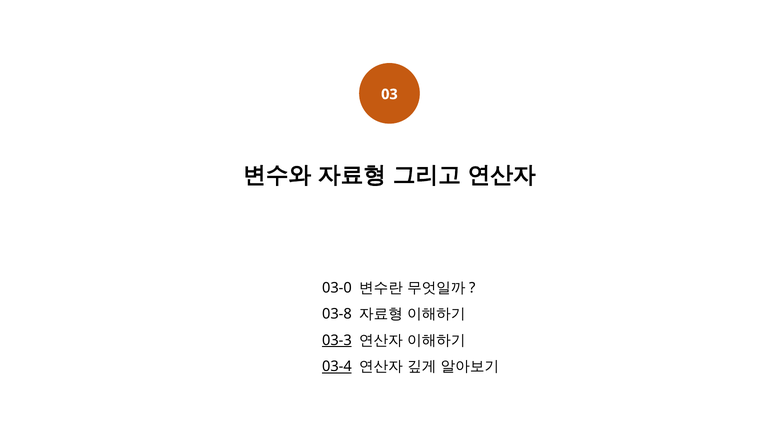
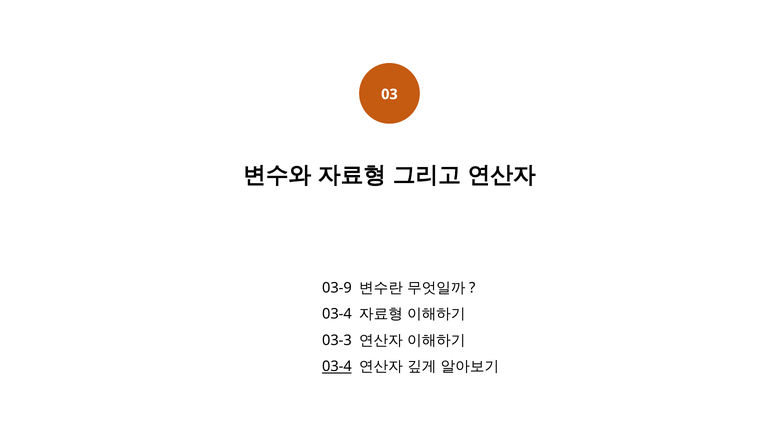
03-0: 03-0 -> 03-9 (337, 288)
03-8: 03-8 -> 03-4 (337, 314)
03-3 underline: present -> none (337, 340)
